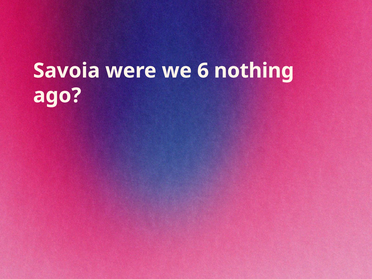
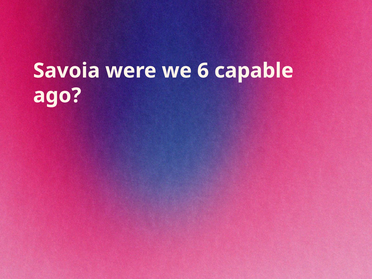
nothing: nothing -> capable (254, 71)
